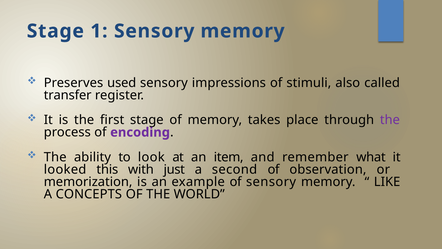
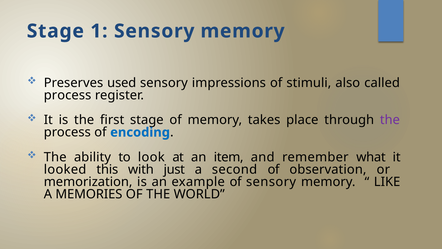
transfer: transfer -> process (68, 95)
encoding colour: purple -> blue (140, 132)
CONCEPTS: CONCEPTS -> MEMORIES (89, 194)
